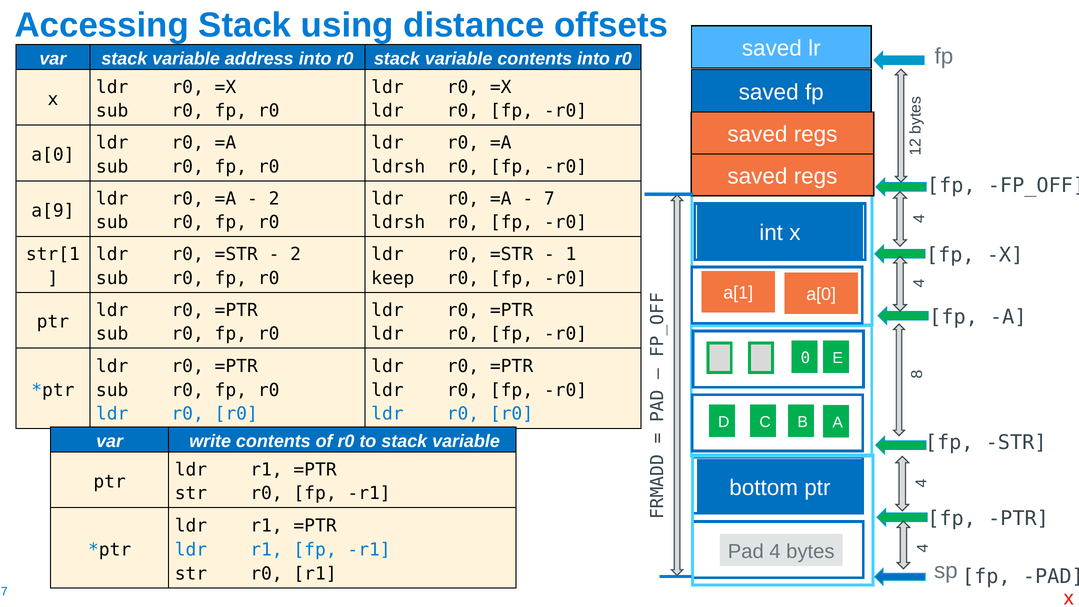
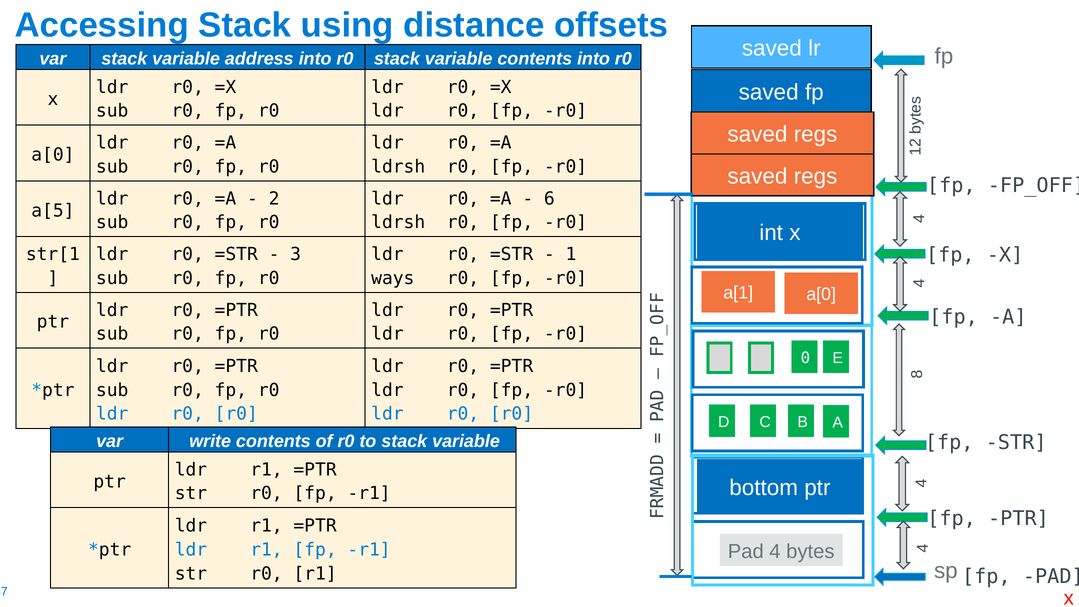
7: 7 -> 6 (549, 199)
a[9: a[9 -> a[5 (53, 211)
2: 2 -> 3 (296, 254)
keep: keep -> ways (393, 278)
